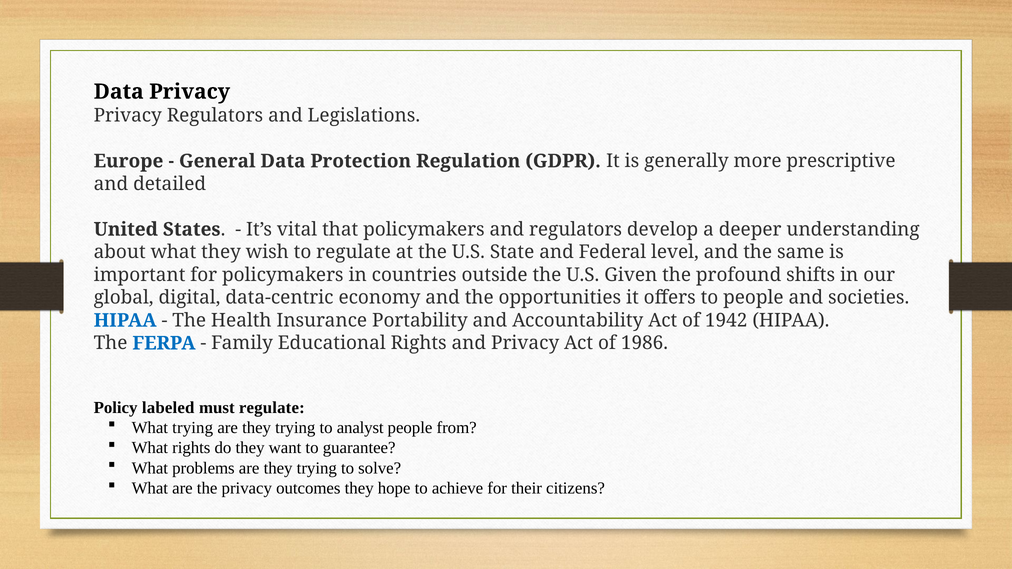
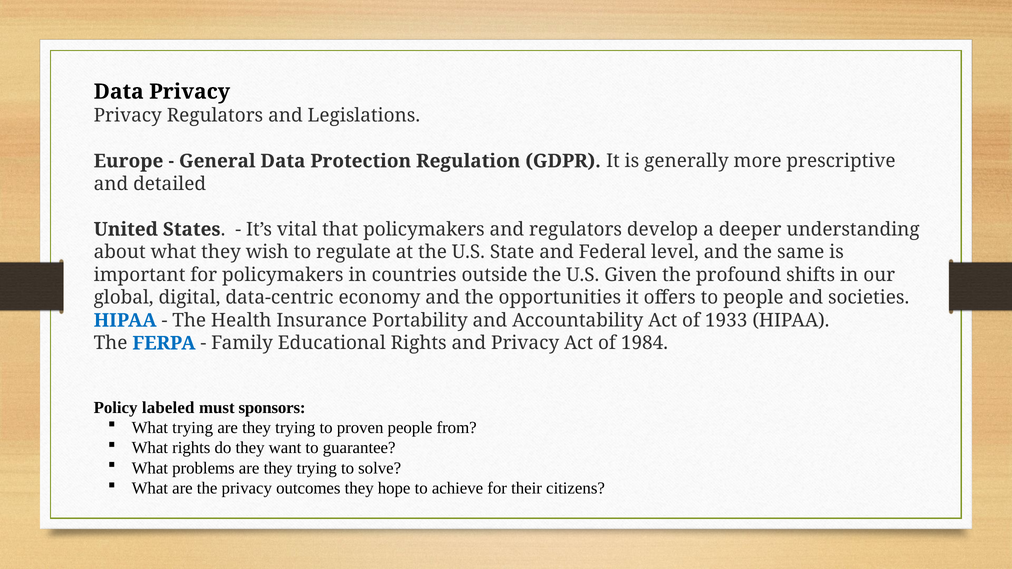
1942: 1942 -> 1933 (726, 321)
1986: 1986 -> 1984 (644, 343)
must regulate: regulate -> sponsors (272, 408)
analyst: analyst -> proven (360, 428)
